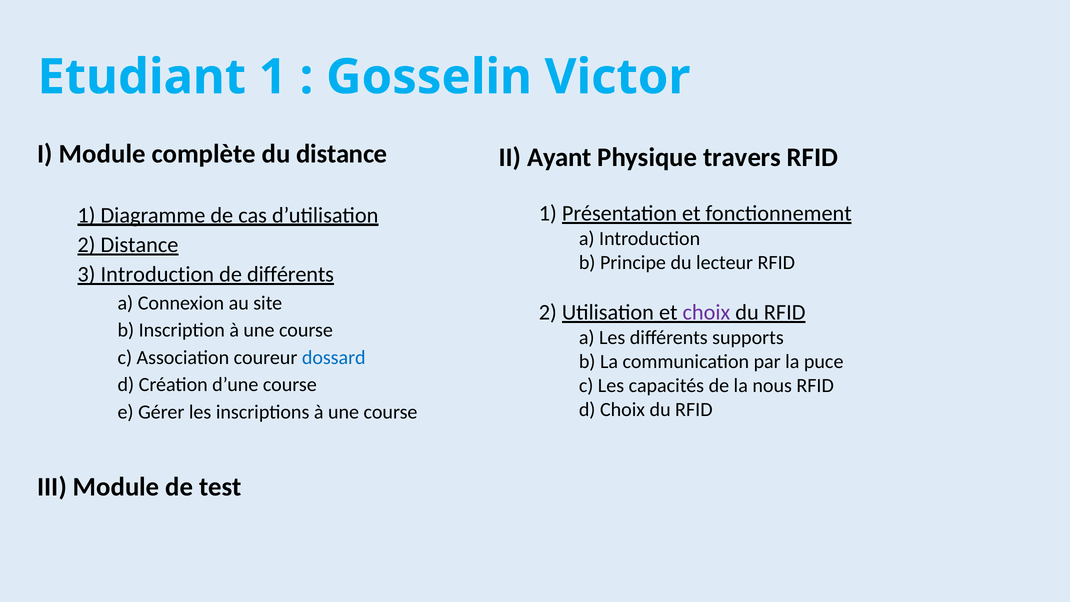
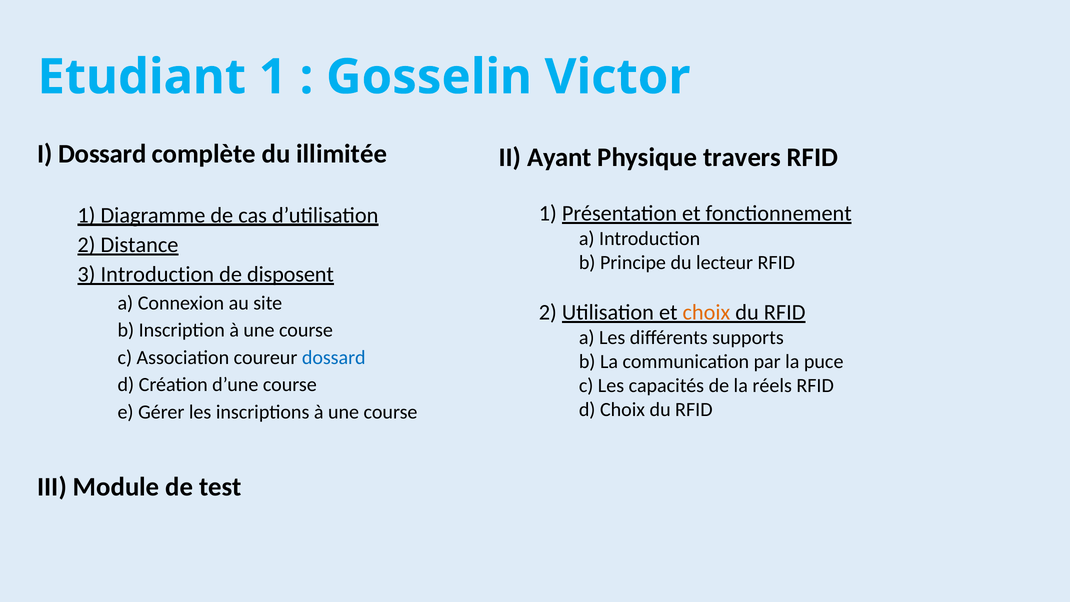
I Module: Module -> Dossard (102, 154)
du distance: distance -> illimitée (342, 154)
de différents: différents -> disposent (290, 274)
choix colour: purple -> orange (706, 312)
nous: nous -> réels (772, 386)
